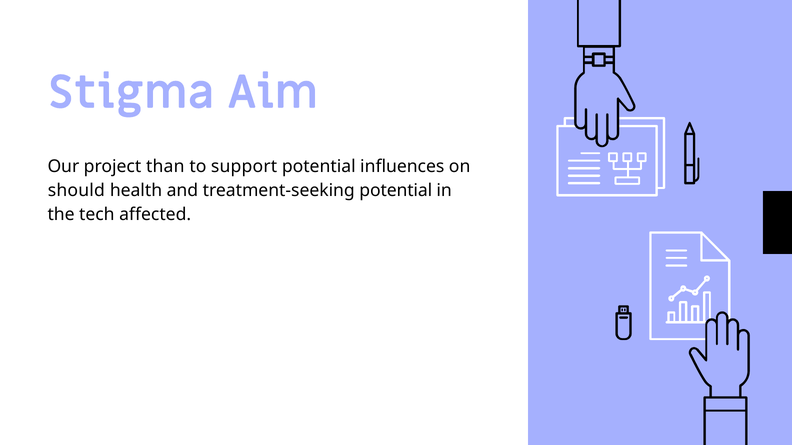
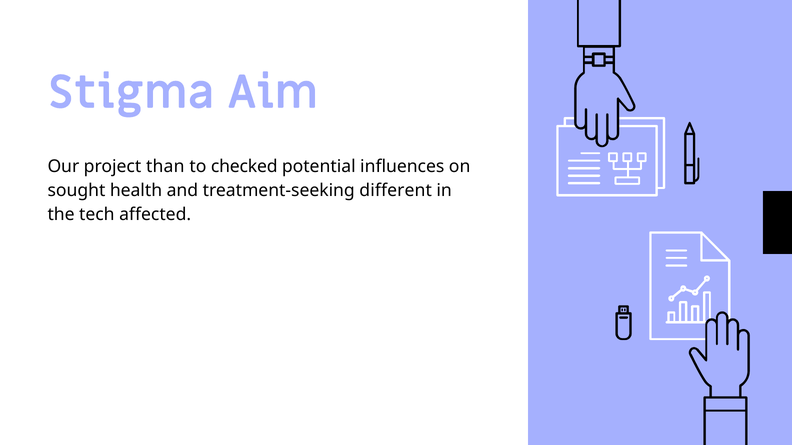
support: support -> checked (244, 166)
should: should -> sought (76, 191)
treatment-seeking potential: potential -> different (396, 191)
